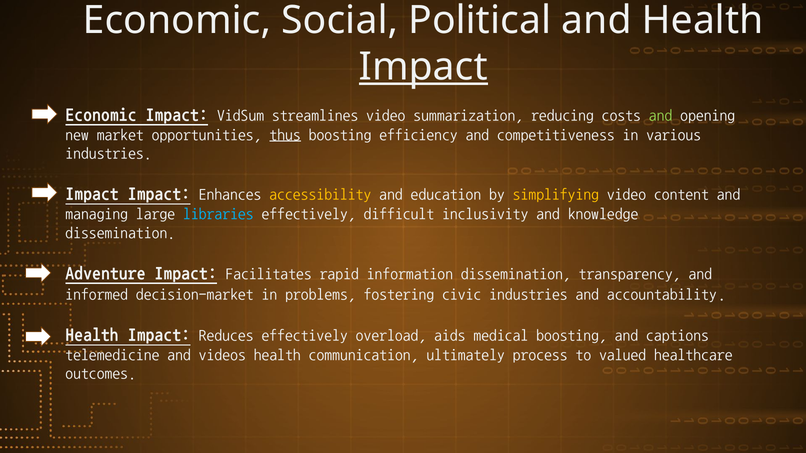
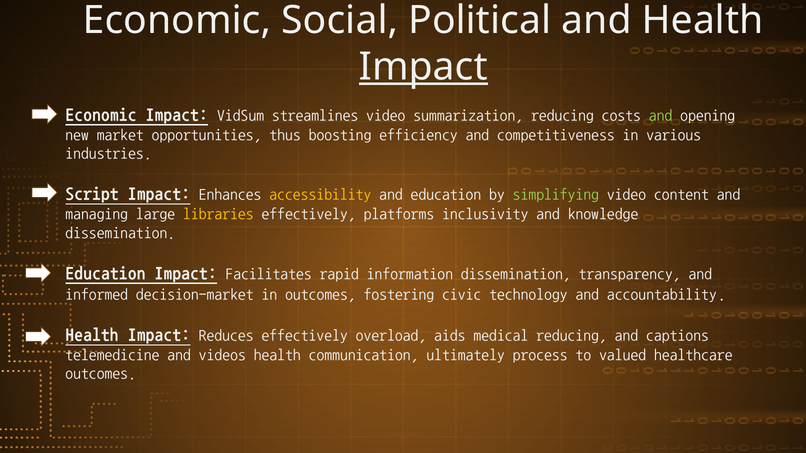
thus underline: present -> none (285, 134)
Impact: Impact -> Script (92, 194)
simplifying colour: yellow -> light green (556, 194)
libraries colour: light blue -> yellow (218, 214)
difficult: difficult -> platforms (399, 214)
Adventure: Adventure -> Education (105, 273)
in problems: problems -> outcomes (320, 294)
civic industries: industries -> technology (528, 294)
medical boosting: boosting -> reducing (572, 336)
